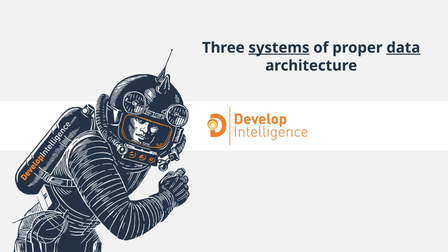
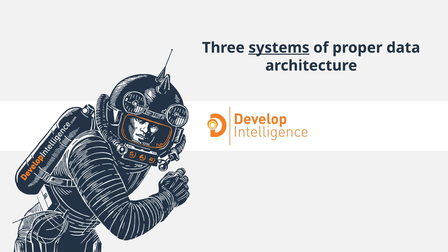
data underline: present -> none (403, 48)
